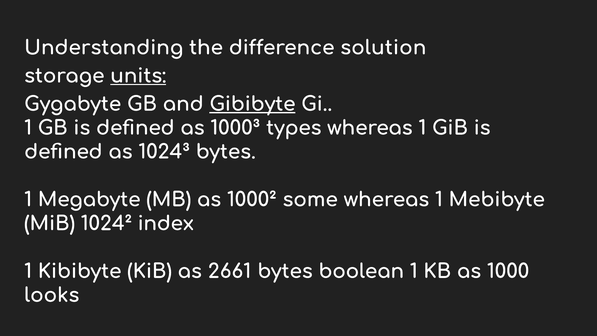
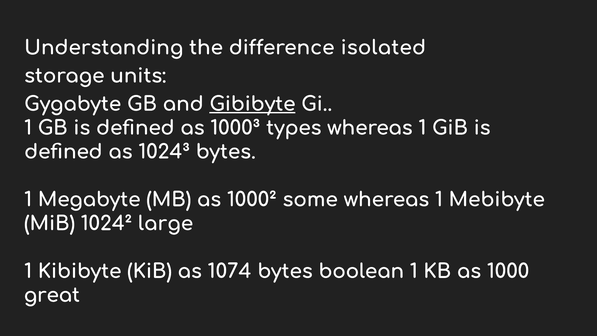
solution: solution -> isolated (383, 48)
units underline: present -> none (138, 76)
index: index -> large (166, 223)
2661: 2661 -> 1074 (230, 271)
looks: looks -> great (52, 295)
